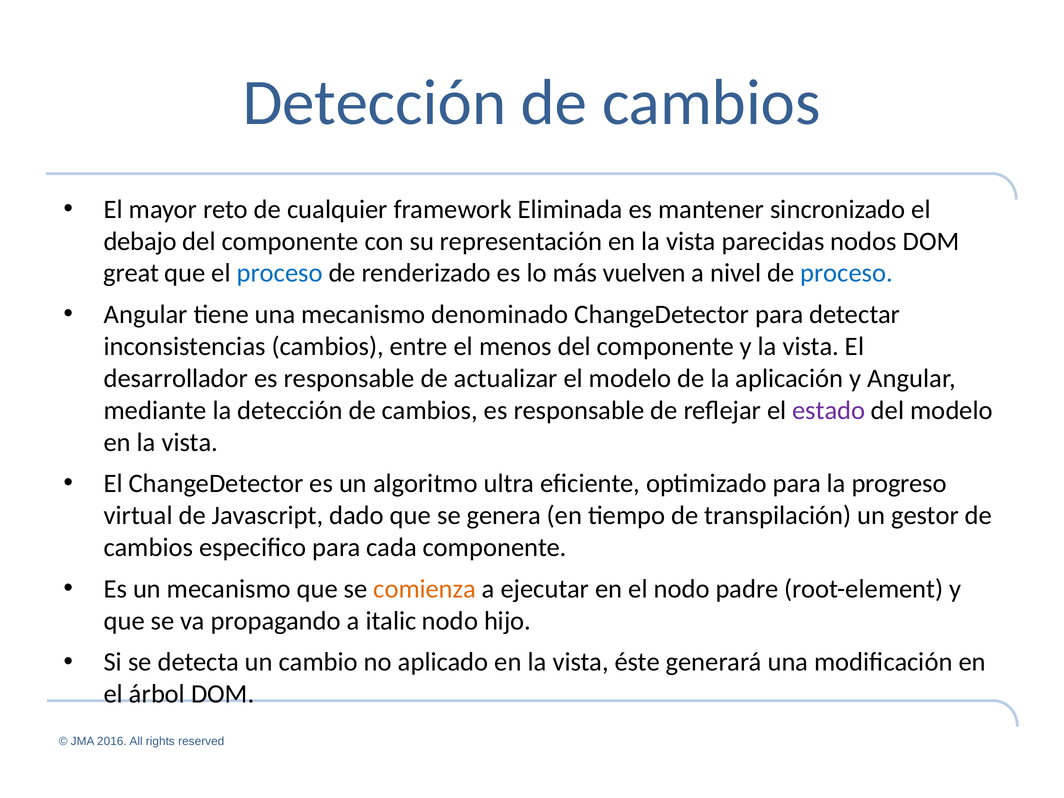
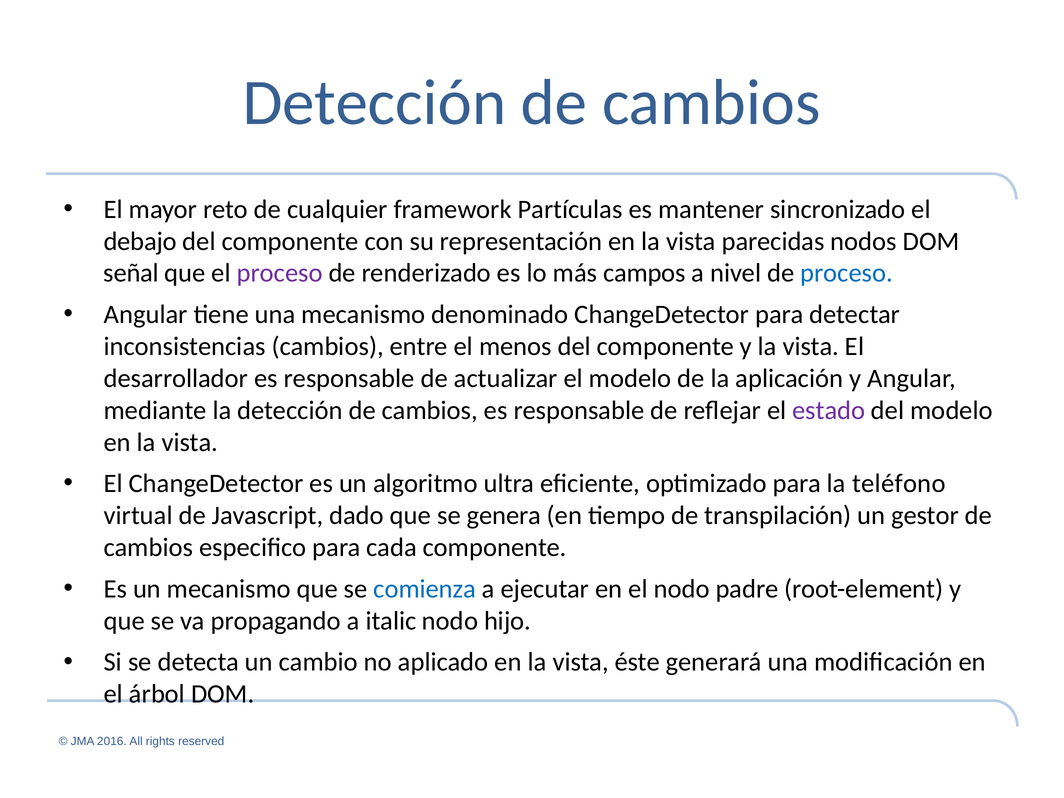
Eliminada: Eliminada -> Partículas (570, 209)
great: great -> señal (131, 273)
proceso colour: blue -> purple (280, 273)
vuelven: vuelven -> campos (644, 273)
progreso: progreso -> teléfono (899, 484)
comienza colour: orange -> blue (425, 589)
